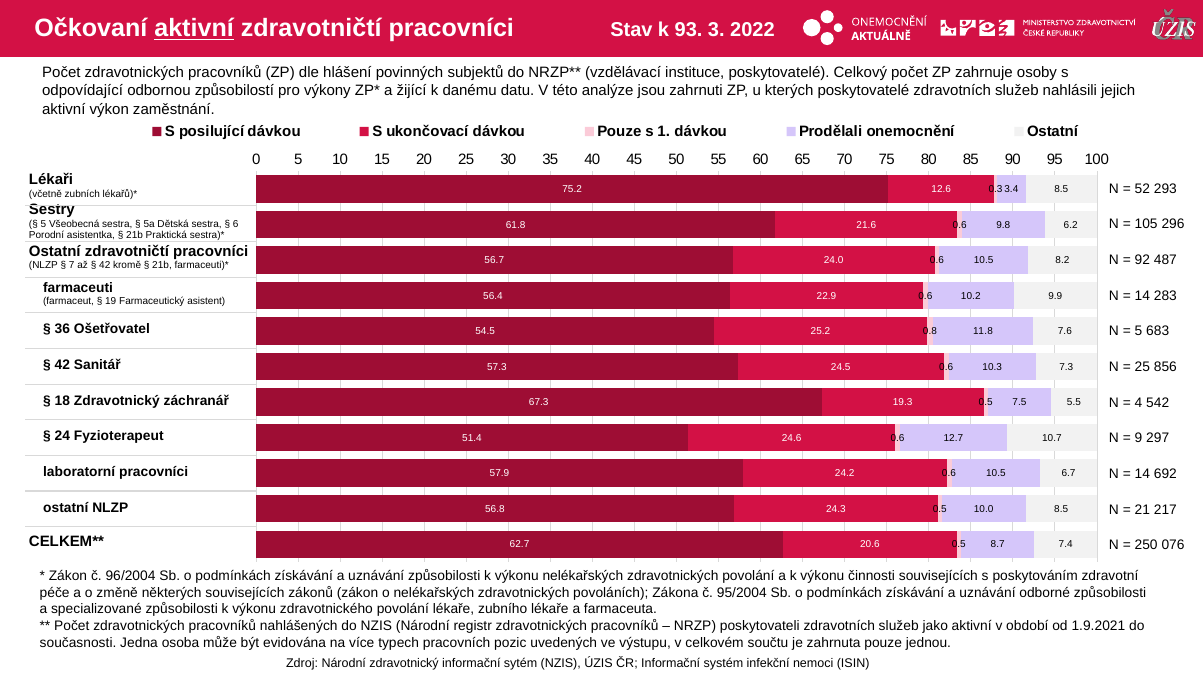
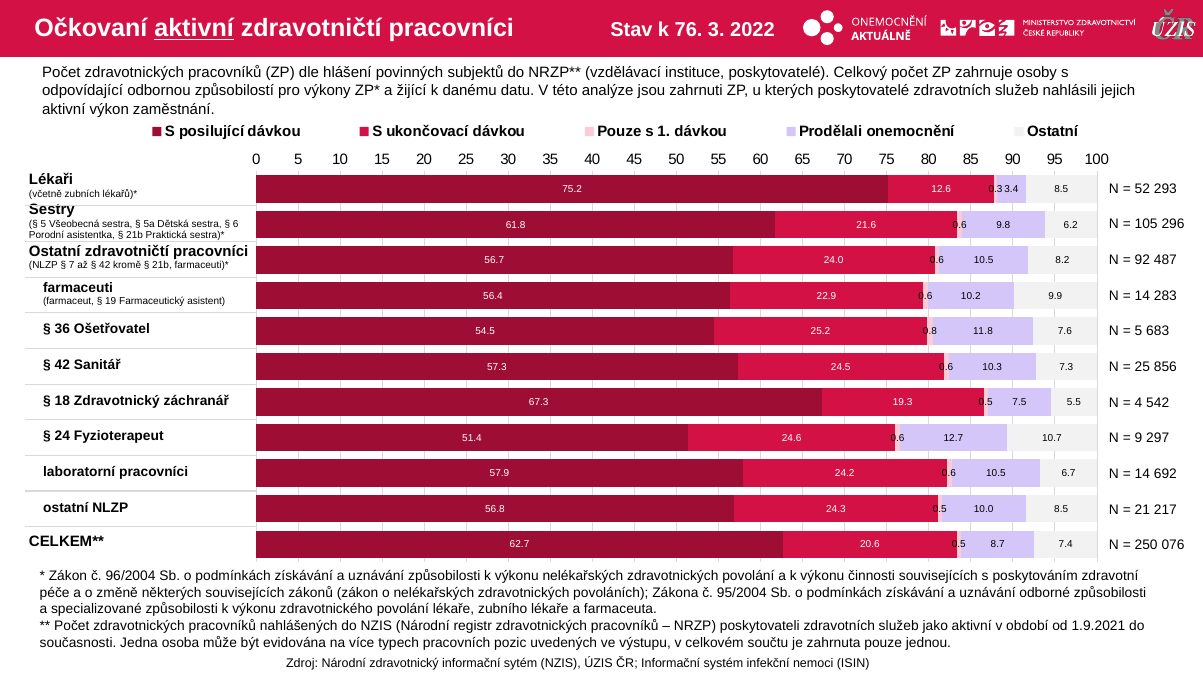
93: 93 -> 76 (689, 30)
